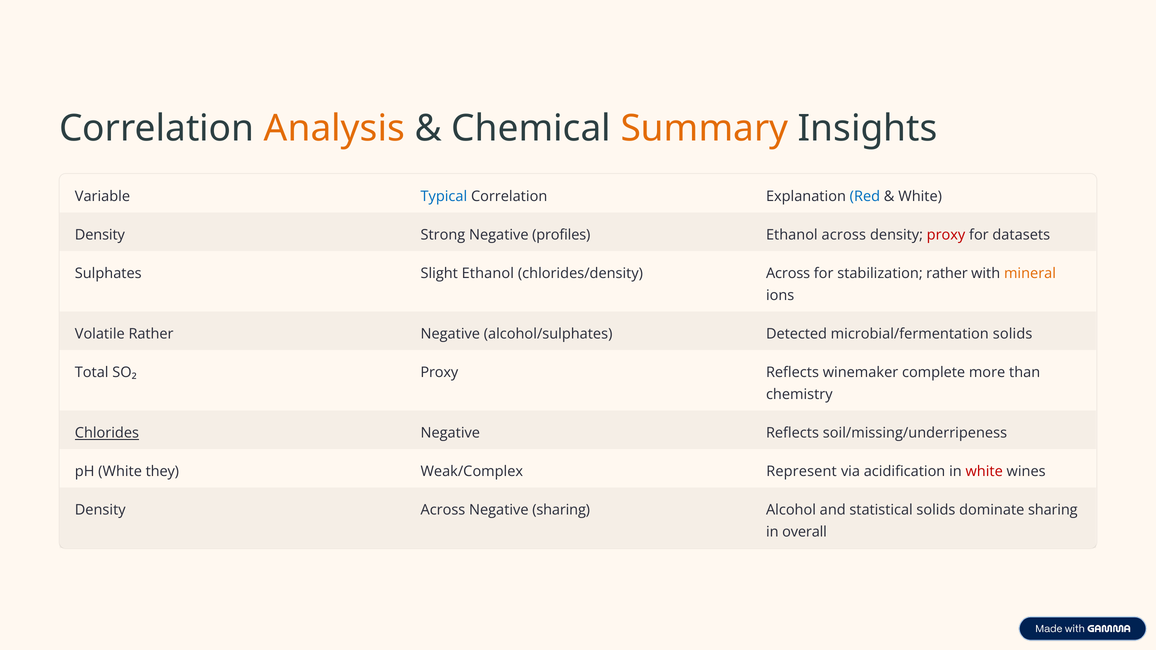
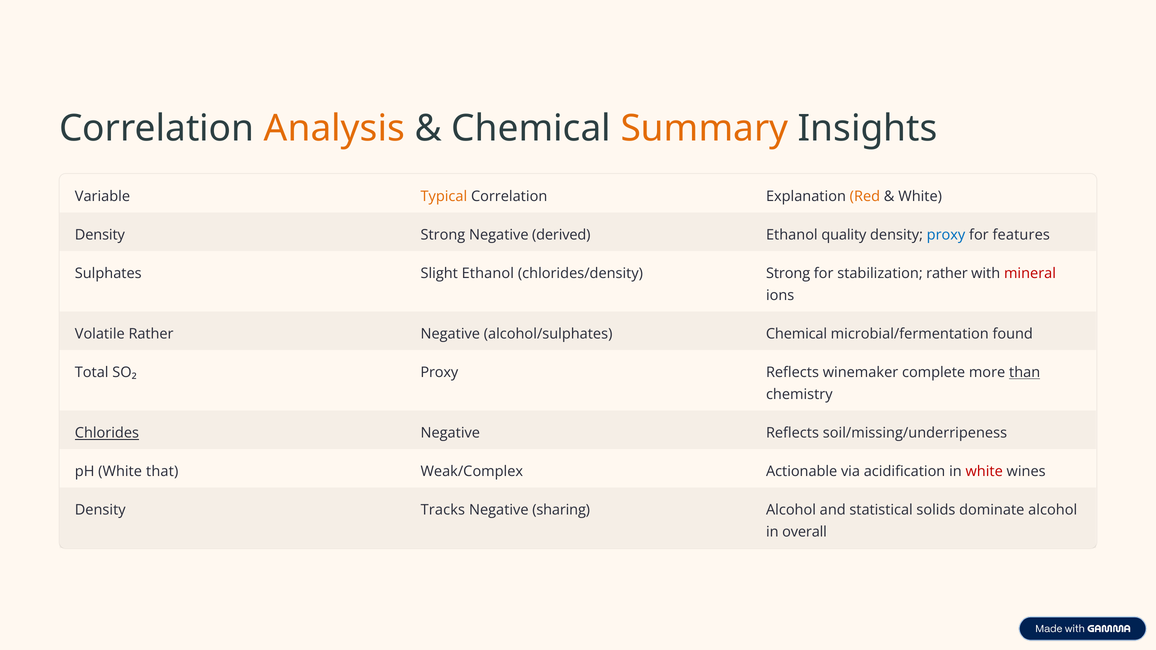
Typical colour: blue -> orange (444, 197)
Red colour: blue -> orange (865, 197)
profiles: profiles -> derived (561, 235)
Ethanol across: across -> quality (844, 235)
proxy colour: red -> blue (946, 235)
datasets: datasets -> features (1021, 235)
chlorides/density Across: Across -> Strong (788, 274)
mineral colour: orange -> red (1030, 274)
alcohol/sulphates Detected: Detected -> Chemical (797, 334)
microbial/fermentation solids: solids -> found (1013, 334)
than underline: none -> present (1025, 373)
they: they -> that (162, 472)
Represent: Represent -> Actionable (802, 472)
Density Across: Across -> Tracks (443, 510)
dominate sharing: sharing -> alcohol (1053, 510)
